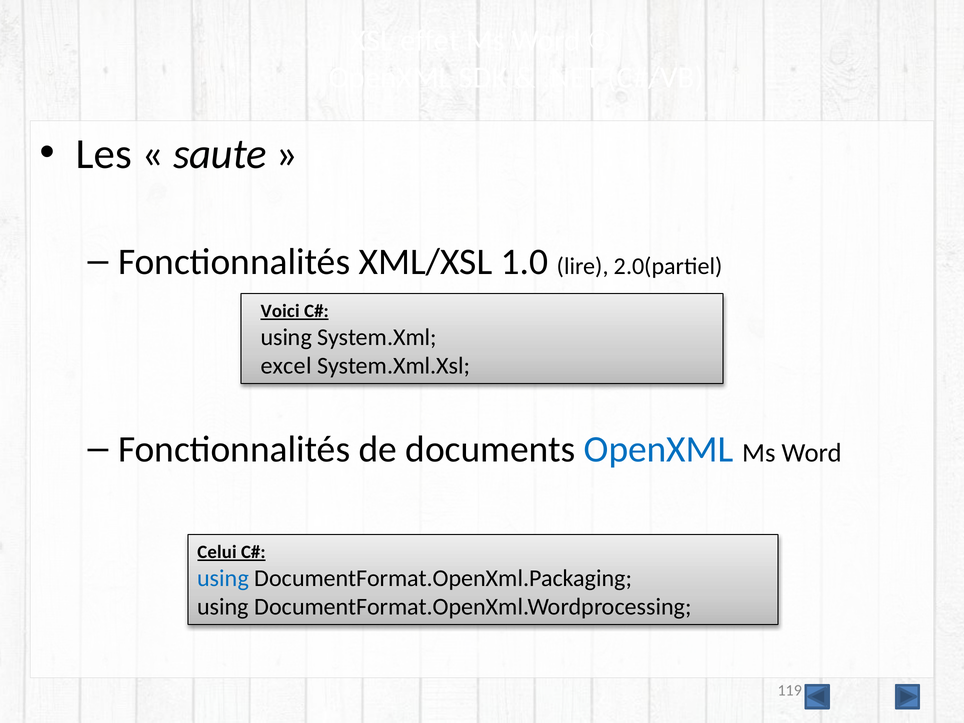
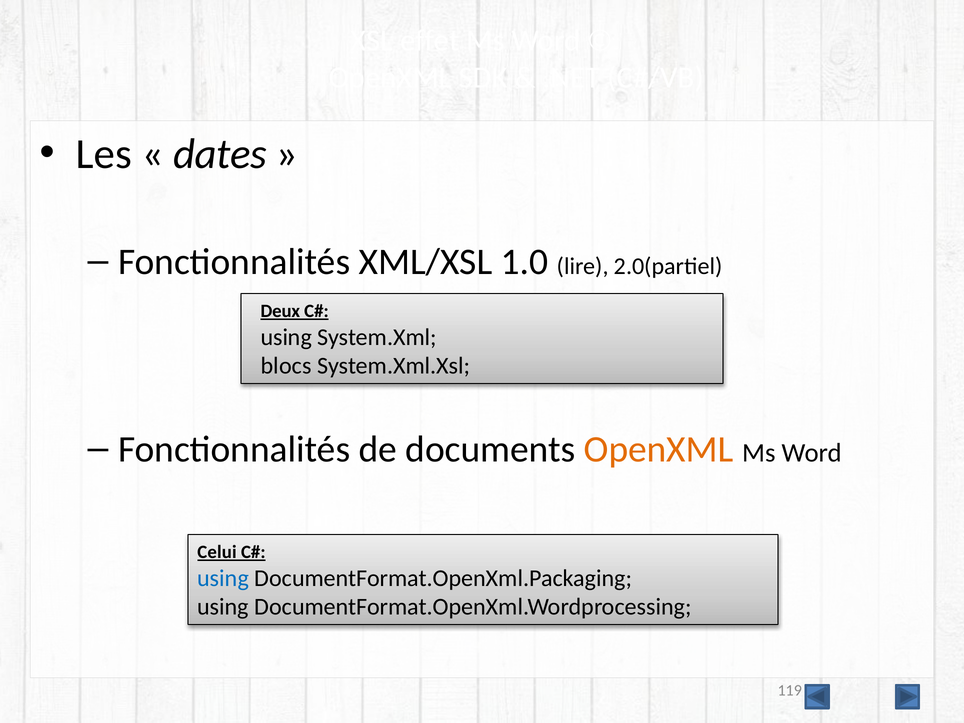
saute: saute -> dates (220, 154)
Voici: Voici -> Deux (280, 311)
excel: excel -> blocs (286, 366)
OpenXML colour: blue -> orange (659, 449)
